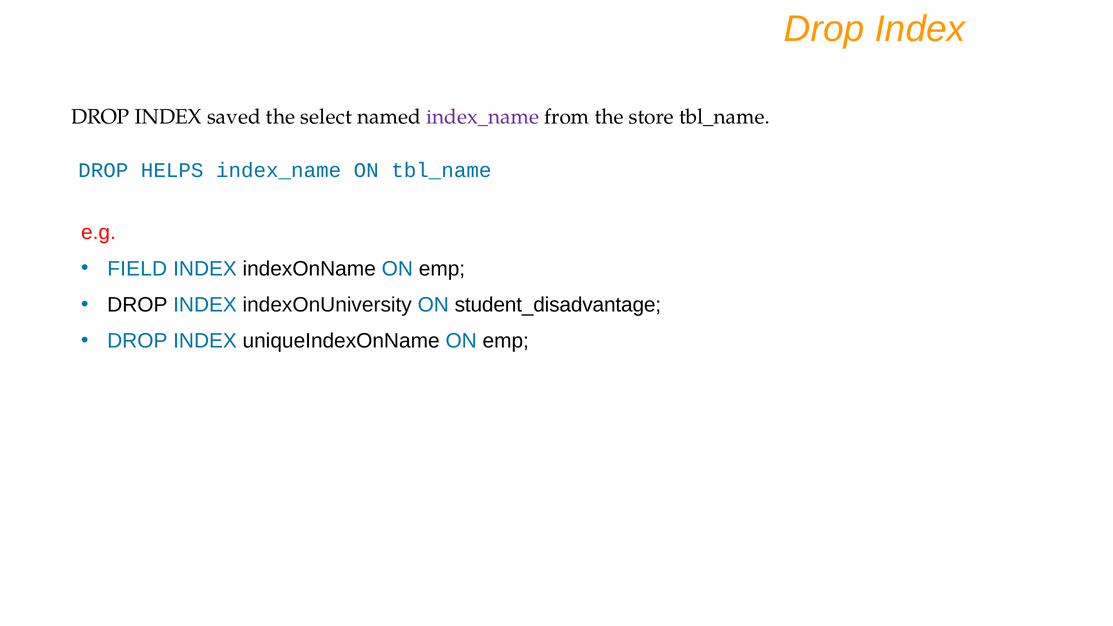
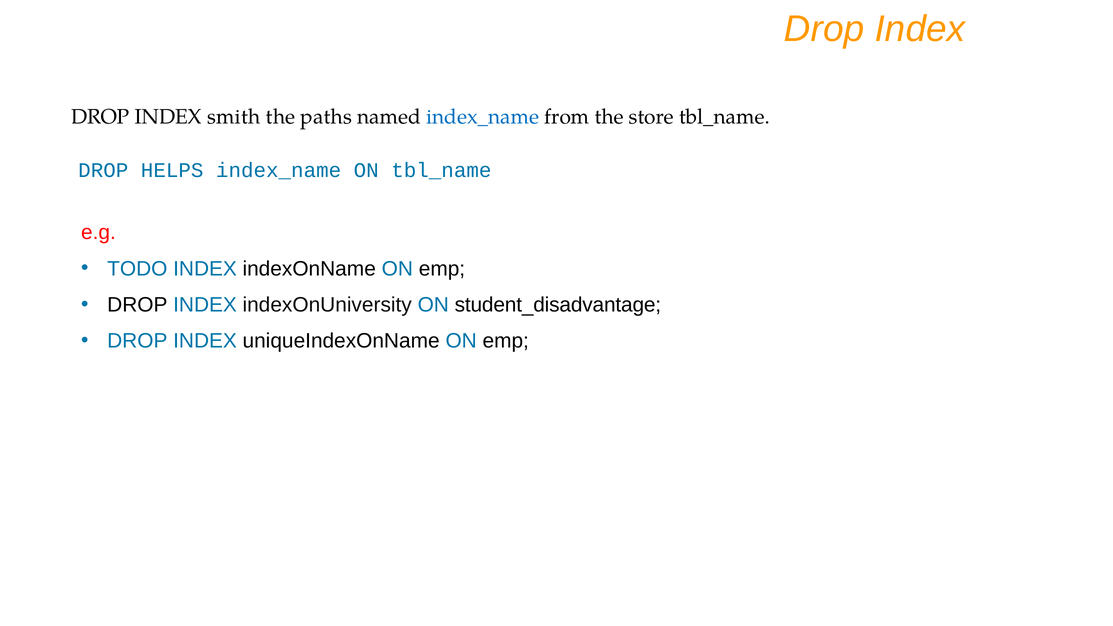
saved: saved -> smith (234, 117)
select: select -> paths (326, 117)
index_name colour: purple -> blue (483, 117)
FIELD: FIELD -> TODO (137, 269)
